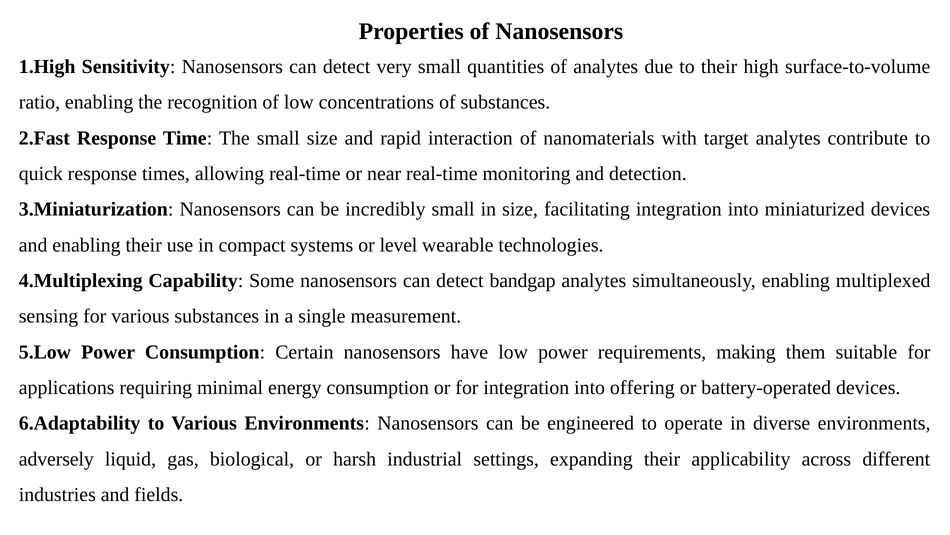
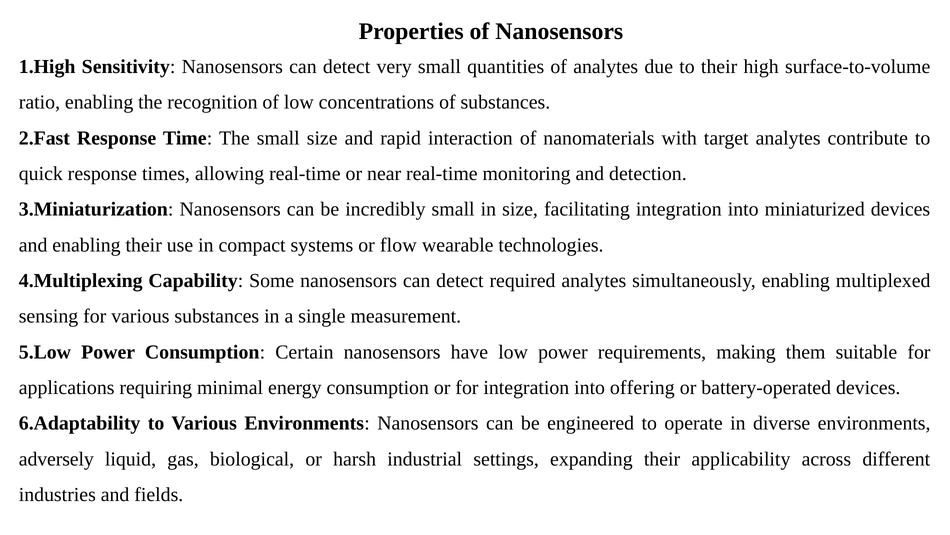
level: level -> flow (398, 245)
bandgap: bandgap -> required (522, 280)
